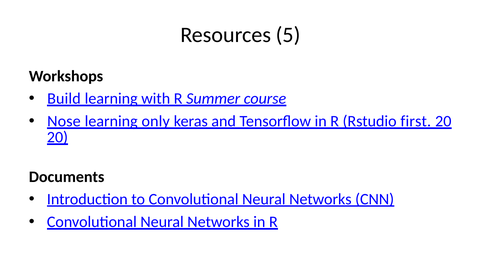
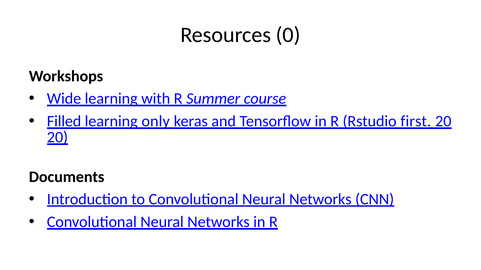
5: 5 -> 0 (288, 35)
Build: Build -> Wide (64, 99)
Nose: Nose -> Filled (64, 121)
